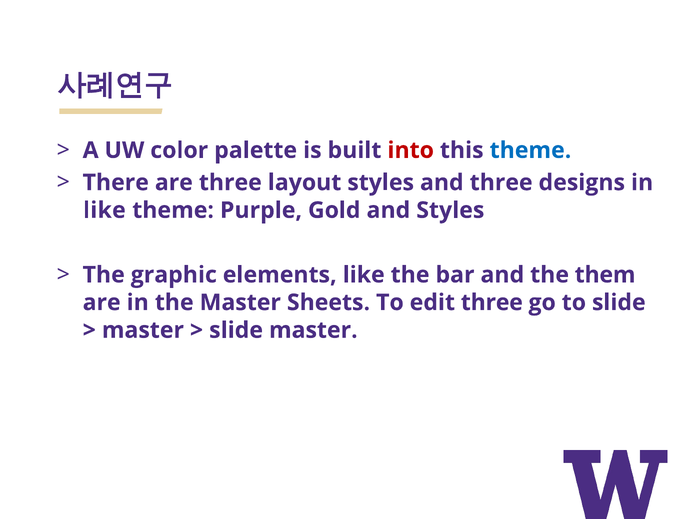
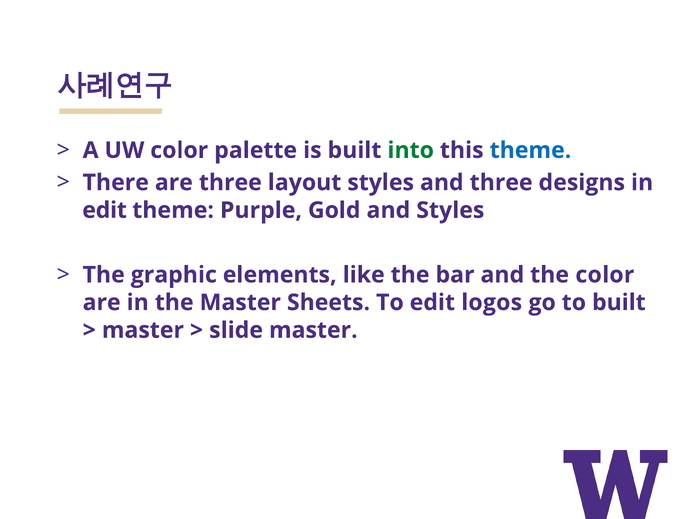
into colour: red -> green (411, 150)
like: like -> edit (105, 210)
the them: them -> color (605, 275)
edit three: three -> logos (492, 303)
to slide: slide -> built (619, 303)
